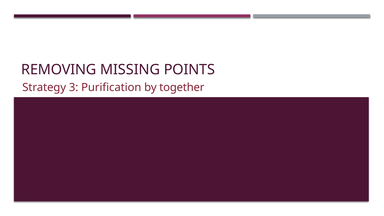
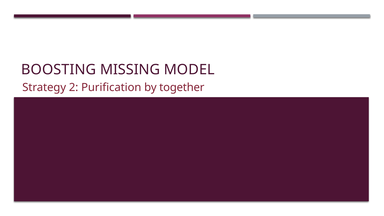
REMOVING: REMOVING -> BOOSTING (59, 70)
POINTS: POINTS -> MODEL (189, 70)
3: 3 -> 2 (74, 88)
